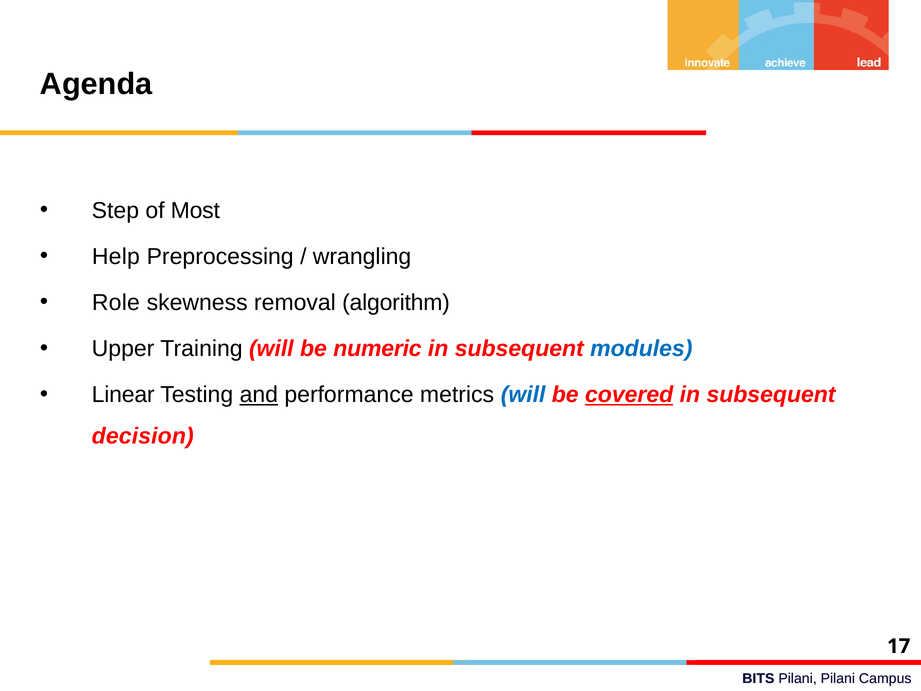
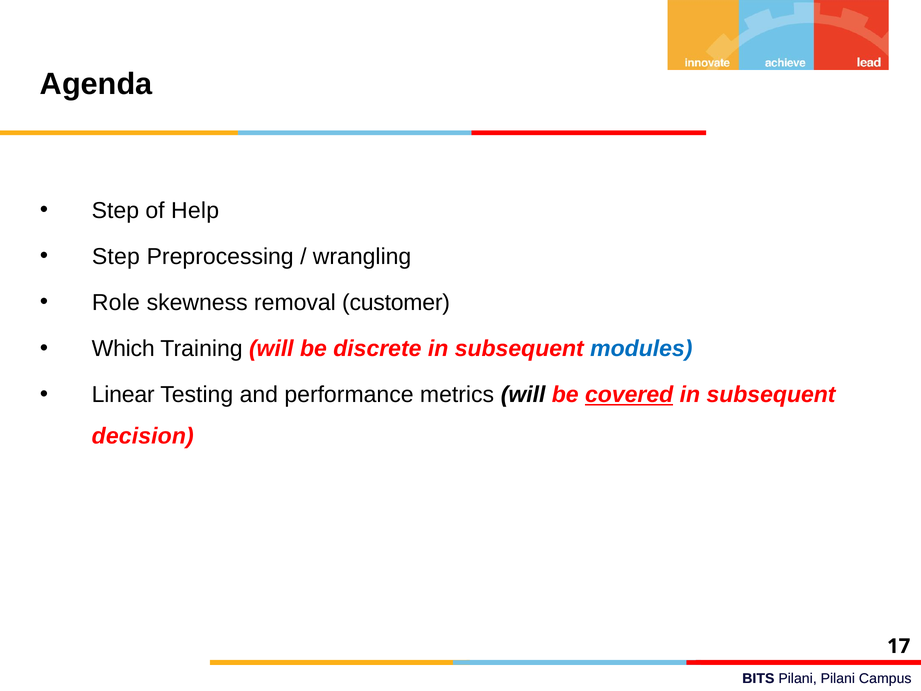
Most: Most -> Help (195, 210)
Help: Help -> Step (116, 256)
algorithm: algorithm -> customer (396, 302)
Upper: Upper -> Which (123, 349)
numeric: numeric -> discrete (377, 349)
and underline: present -> none (259, 395)
will colour: blue -> black (523, 395)
